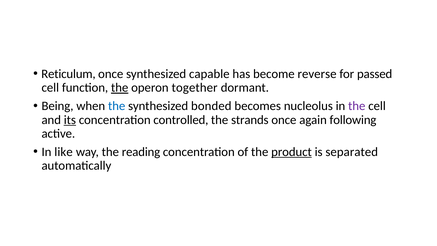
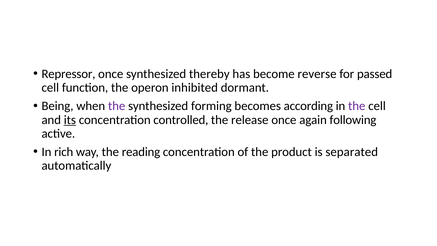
Reticulum: Reticulum -> Repressor (68, 74)
capable: capable -> thereby (209, 74)
the underline: present -> none (120, 88)
together: together -> inhibited (195, 88)
the colour: blue -> purple (117, 106)
bonded: bonded -> forming (211, 106)
nucleolus: nucleolus -> according (308, 106)
strands: strands -> release (250, 120)
like: like -> rich (64, 152)
product underline: present -> none (292, 152)
